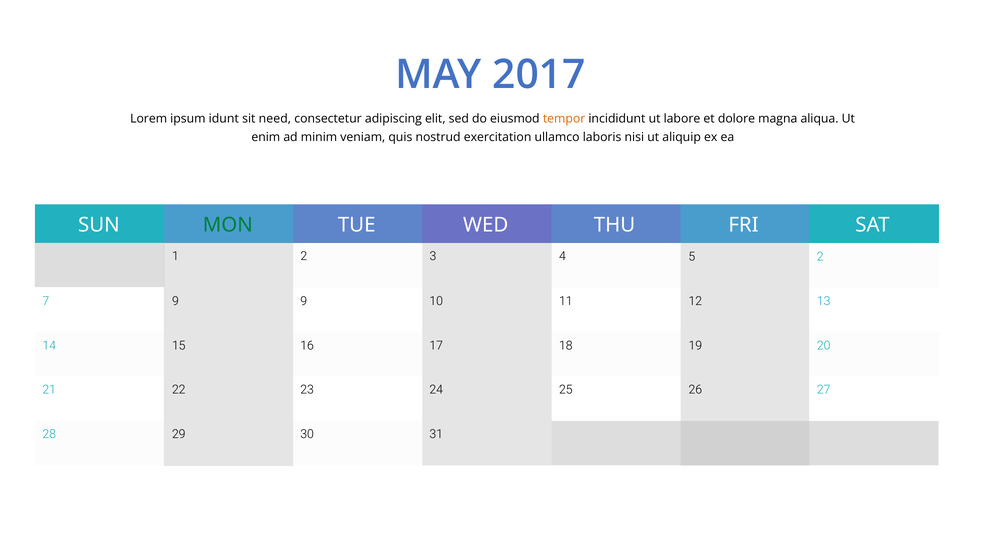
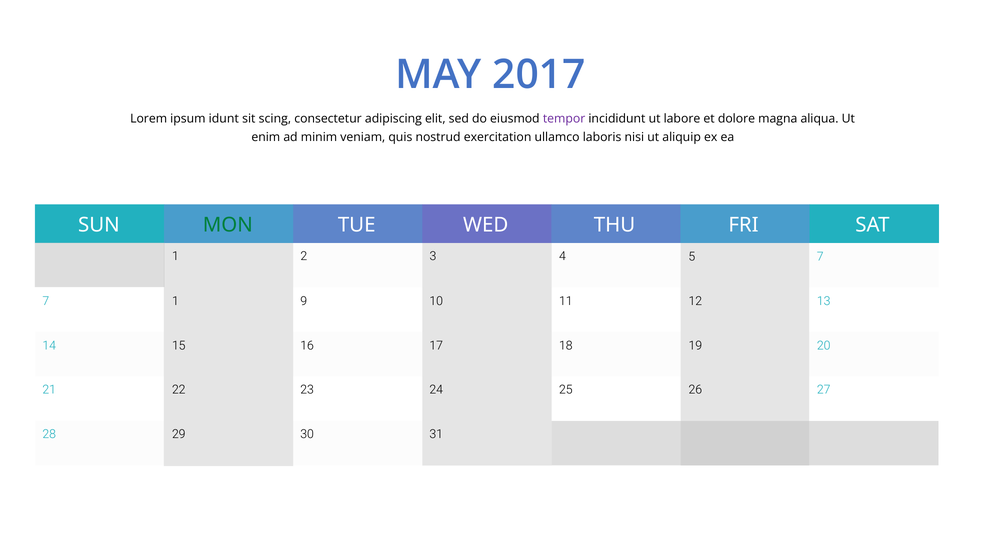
need: need -> scing (275, 119)
tempor colour: orange -> purple (564, 119)
5 2: 2 -> 7 (820, 257)
7 9: 9 -> 1 (175, 301)
